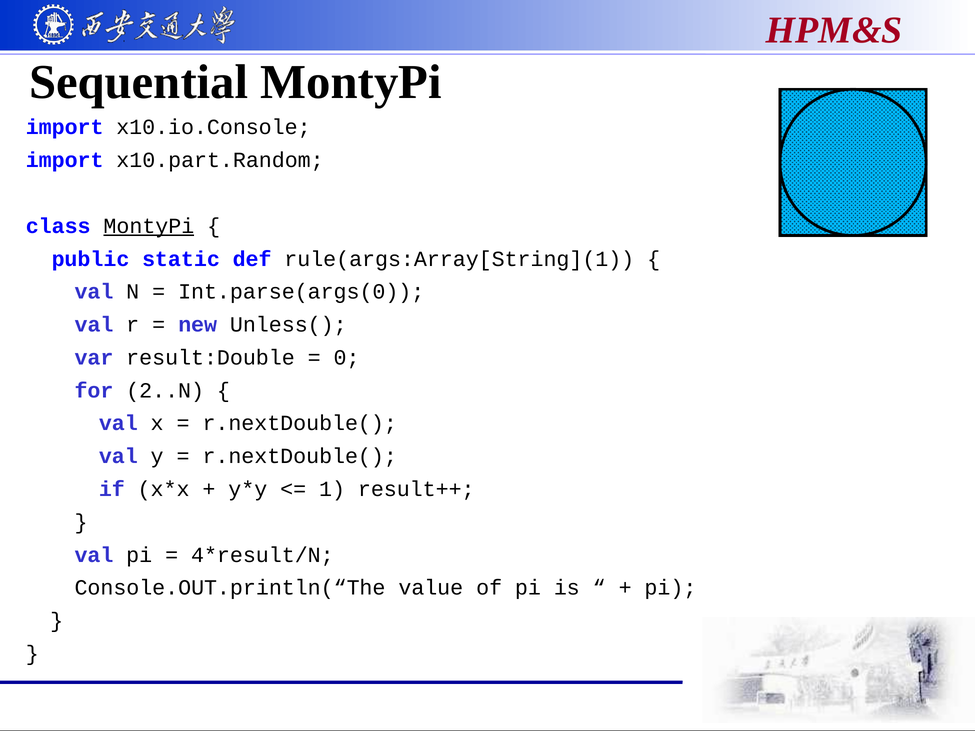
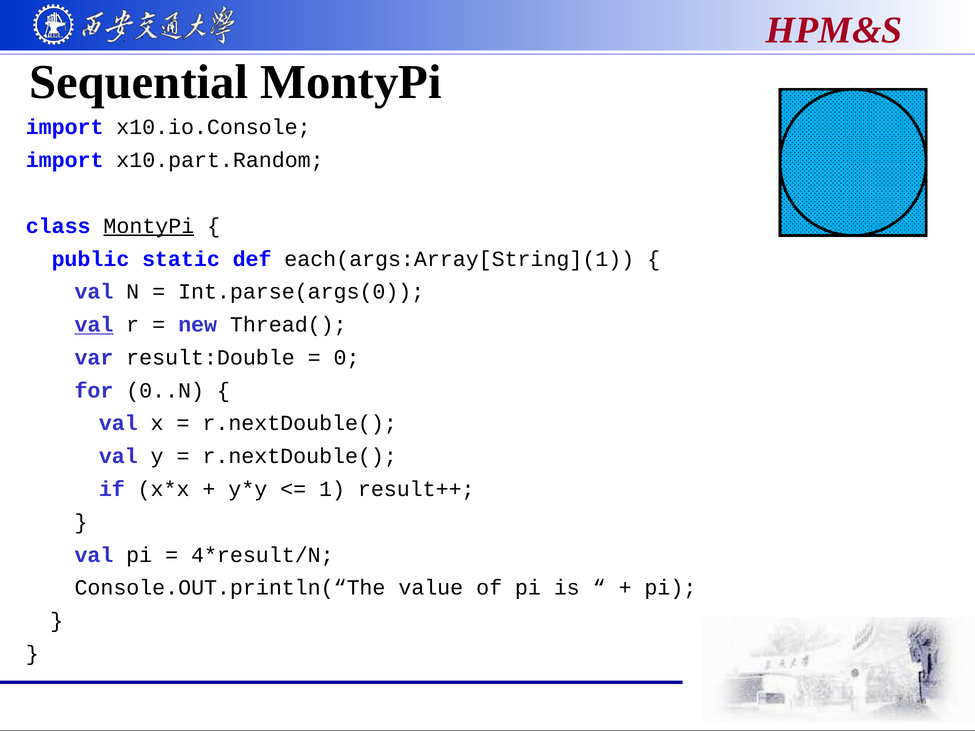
rule(args:Array[String](1: rule(args:Array[String](1 -> each(args:Array[String](1 (459, 259)
val underline: none -> present (94, 325)
Unless(: Unless( -> Thread( (288, 325)
2..N: 2..N -> 0..N (165, 391)
